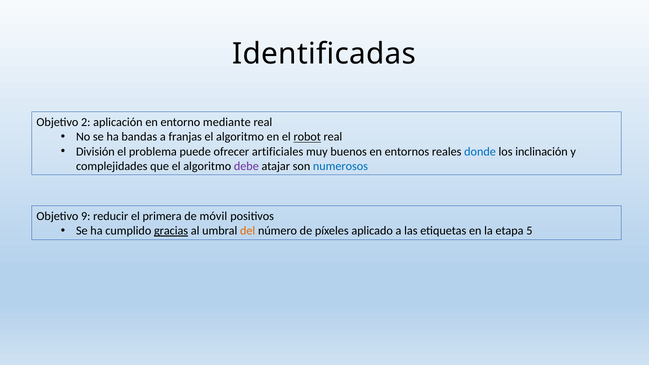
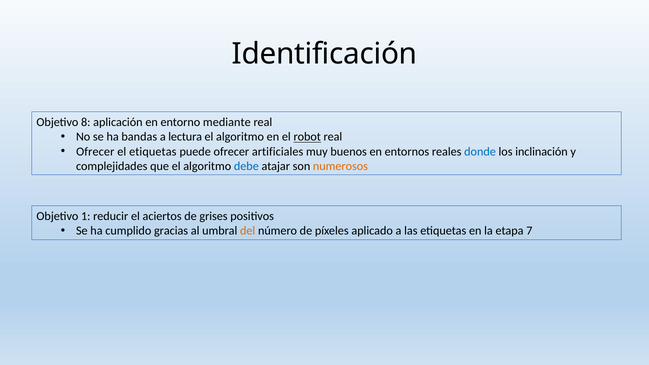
Identificadas: Identificadas -> Identificación (325, 54)
2: 2 -> 8 (86, 122)
franjas: franjas -> lectura (185, 137)
División: División -> Ofrecer (95, 152)
el problema: problema -> etiquetas (153, 152)
debe colour: purple -> blue (246, 166)
numerosos colour: blue -> orange (340, 166)
9: 9 -> 1 (86, 216)
primera: primera -> aciertos (162, 216)
móvil: móvil -> grises (214, 216)
gracias underline: present -> none (171, 231)
5: 5 -> 7 (529, 231)
